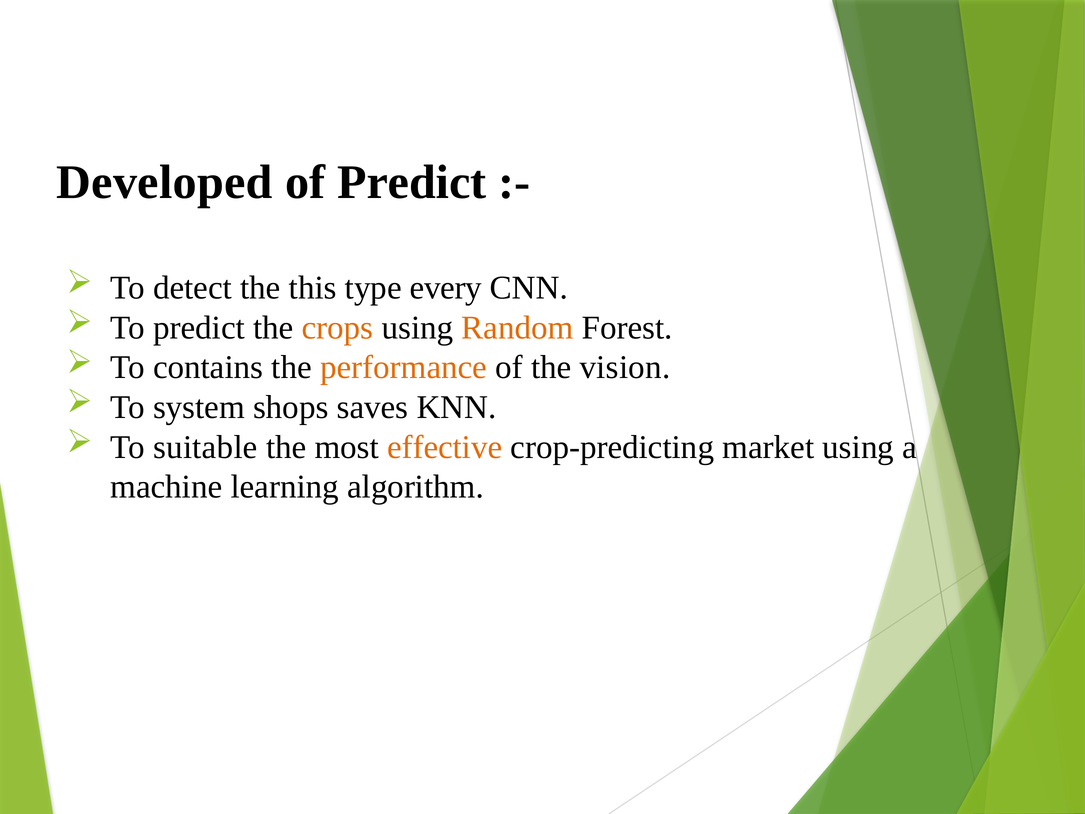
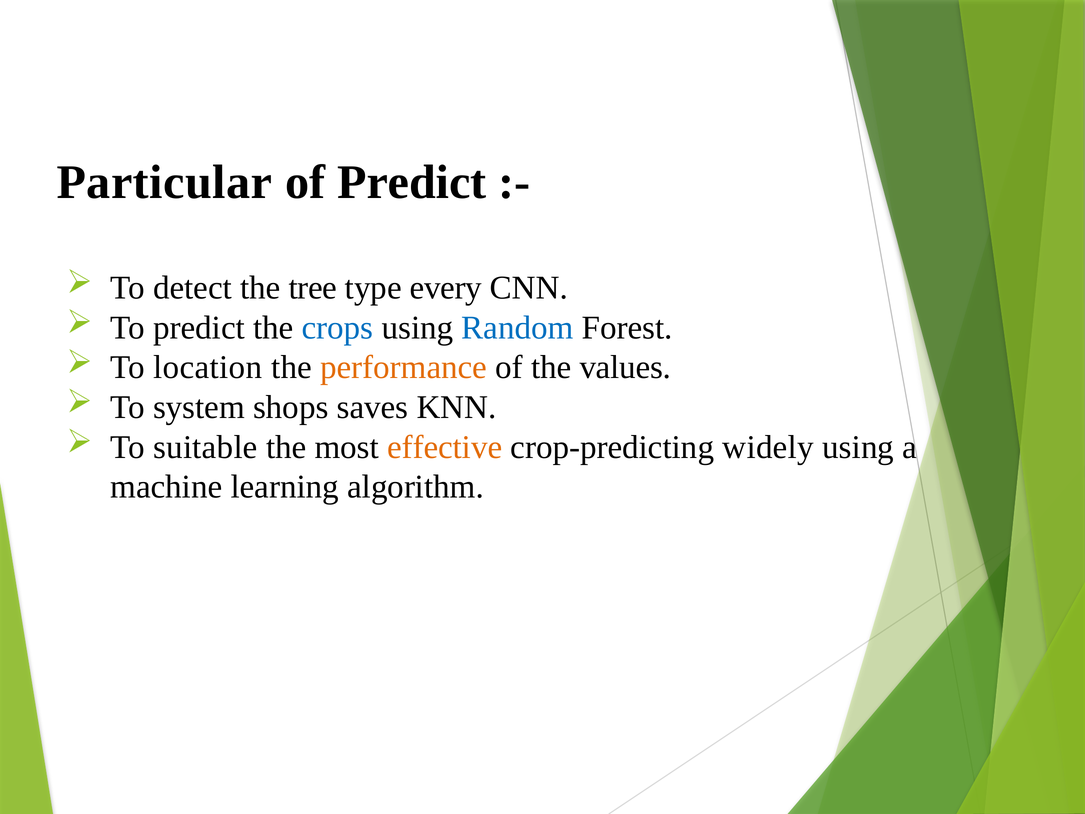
Developed: Developed -> Particular (164, 182)
this: this -> tree (313, 288)
crops colour: orange -> blue (338, 328)
Random colour: orange -> blue (518, 328)
contains: contains -> location (208, 367)
vision: vision -> values (625, 367)
market: market -> widely (768, 447)
